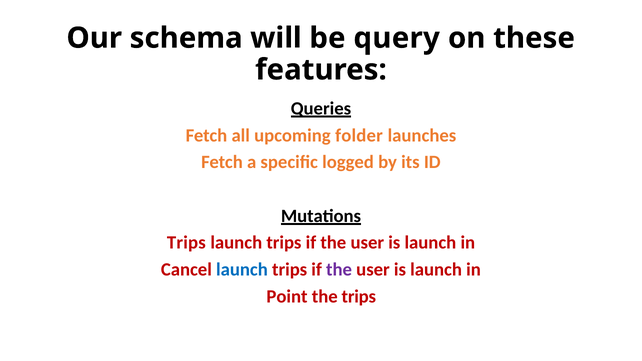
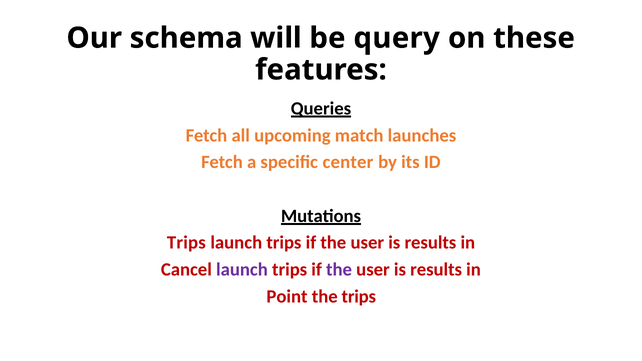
folder: folder -> match (359, 135)
logged: logged -> center (348, 162)
launch: launch -> results (430, 243)
launch colour: blue -> purple (242, 270)
launch: launch -> results (436, 270)
